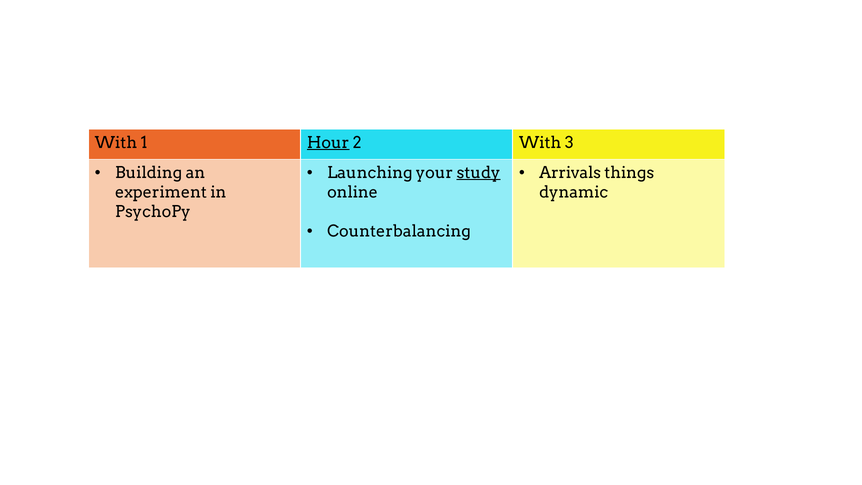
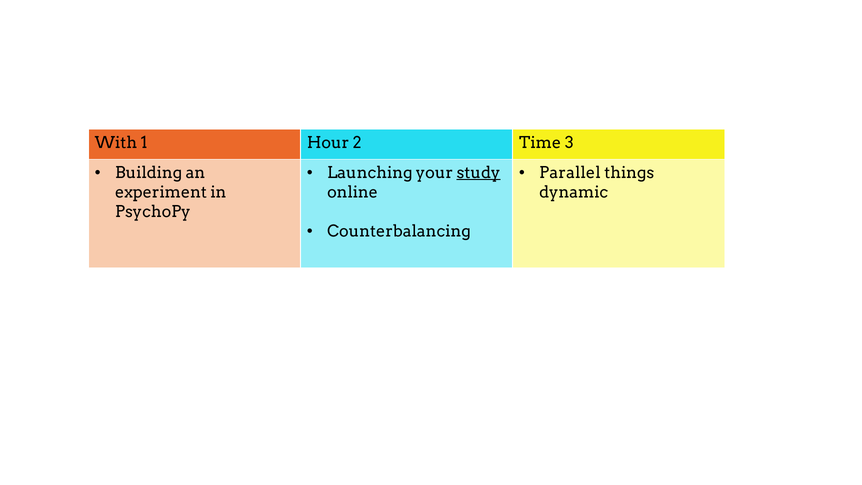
Hour underline: present -> none (328, 143)
2 With: With -> Time (540, 143)
Arrivals: Arrivals -> Parallel (570, 173)
